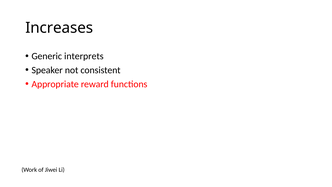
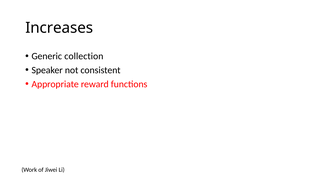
interprets: interprets -> collection (84, 56)
